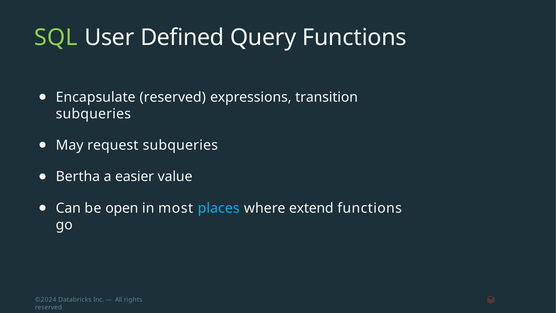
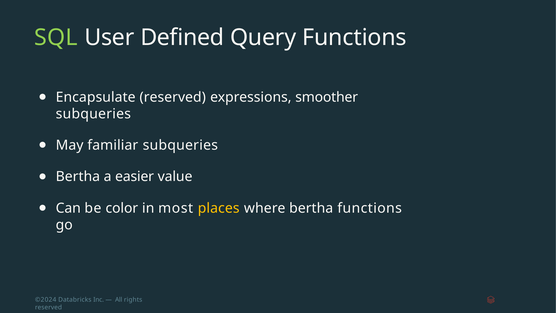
transition: transition -> smoother (327, 97)
request: request -> familiar (113, 145)
open: open -> color (122, 208)
places colour: light blue -> yellow (219, 208)
where extend: extend -> bertha (311, 208)
